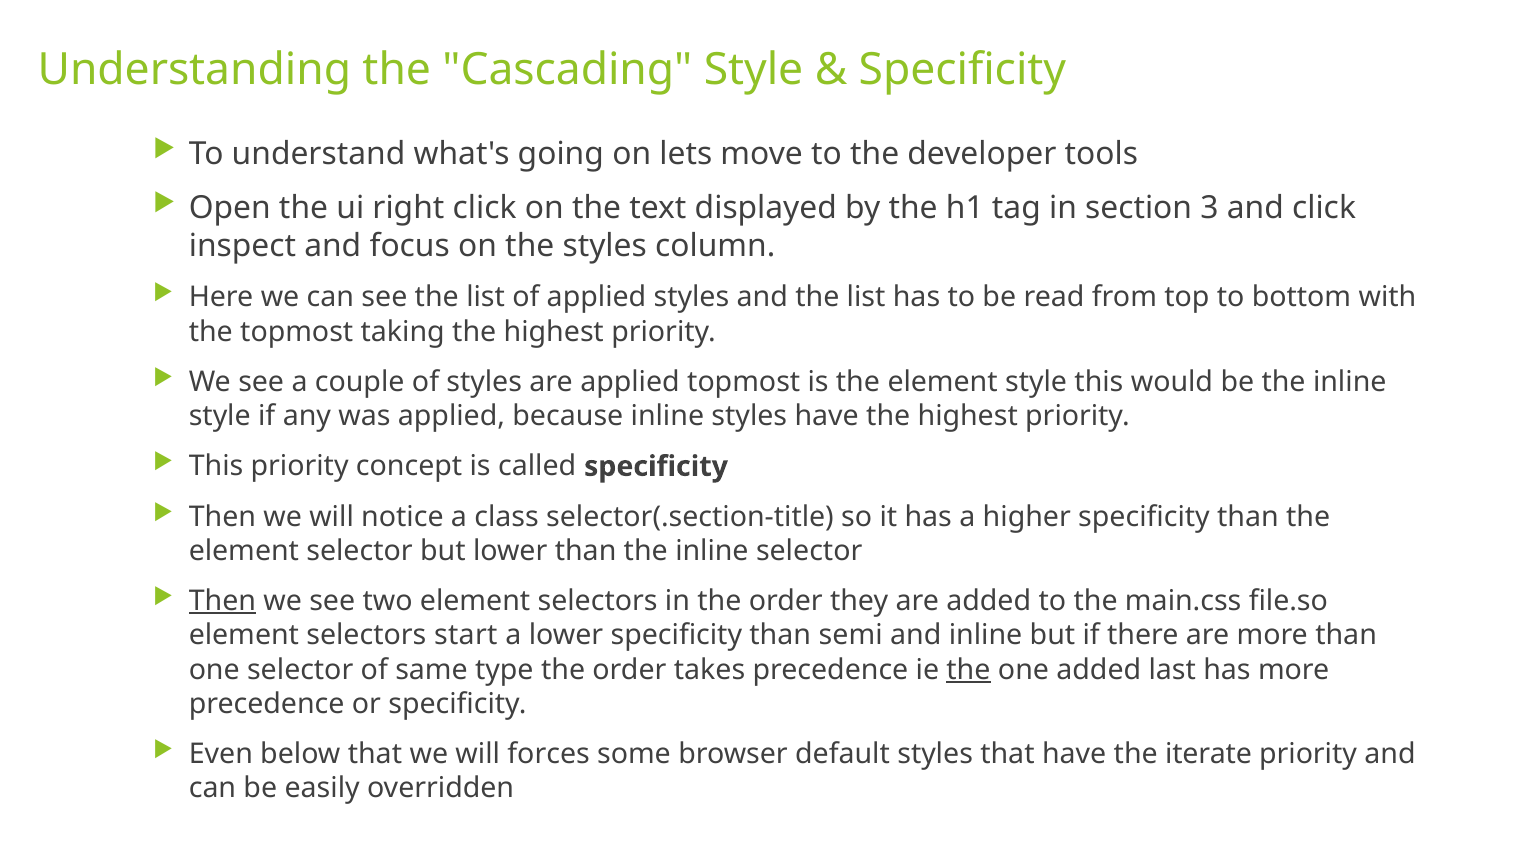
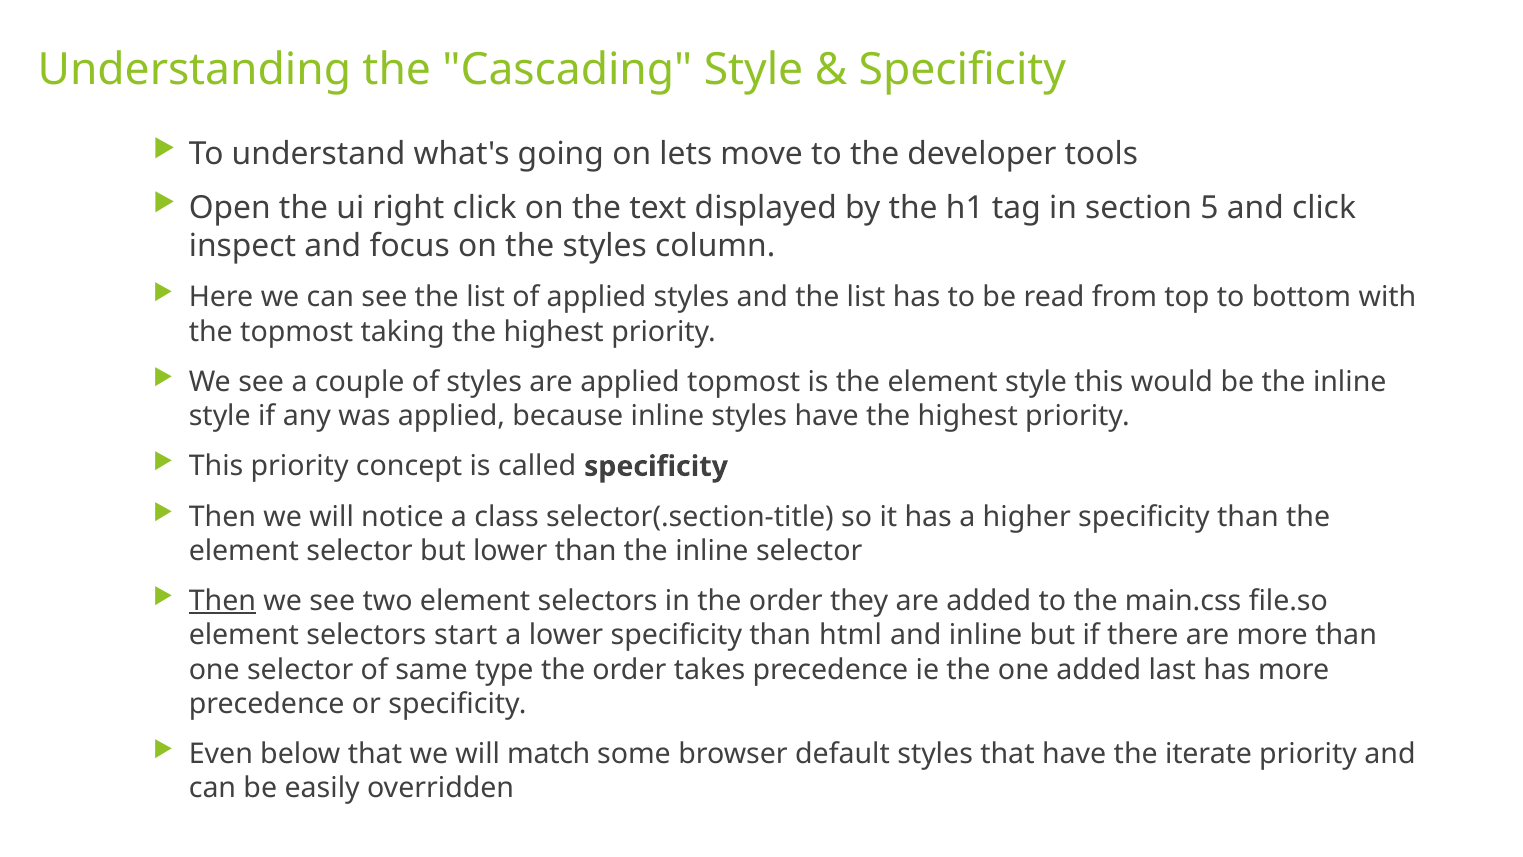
3: 3 -> 5 (1210, 208)
semi: semi -> html (851, 635)
the underline: present -> none (968, 669)
forces: forces -> match (549, 754)
